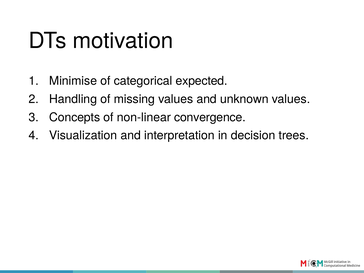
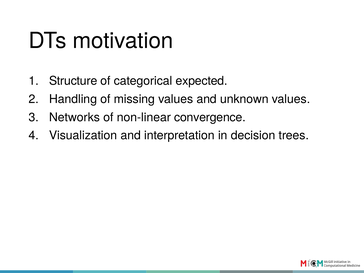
Minimise: Minimise -> Structure (73, 81)
Concepts: Concepts -> Networks (75, 117)
